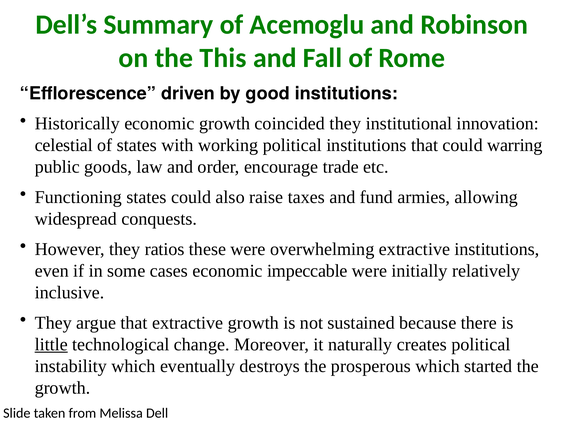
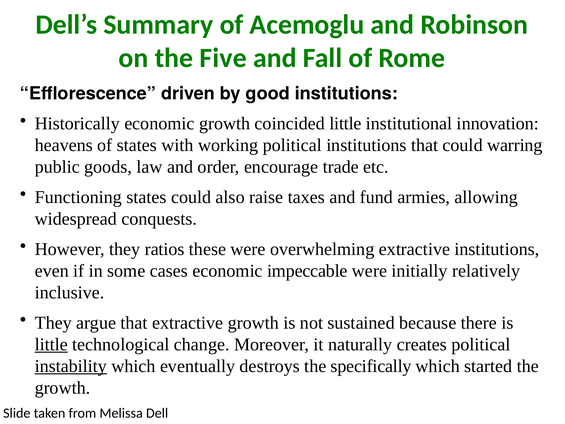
This: This -> Five (223, 58)
coincided they: they -> little (345, 124)
celestial: celestial -> heavens (64, 145)
instability underline: none -> present (71, 366)
prosperous: prosperous -> specifically (371, 366)
